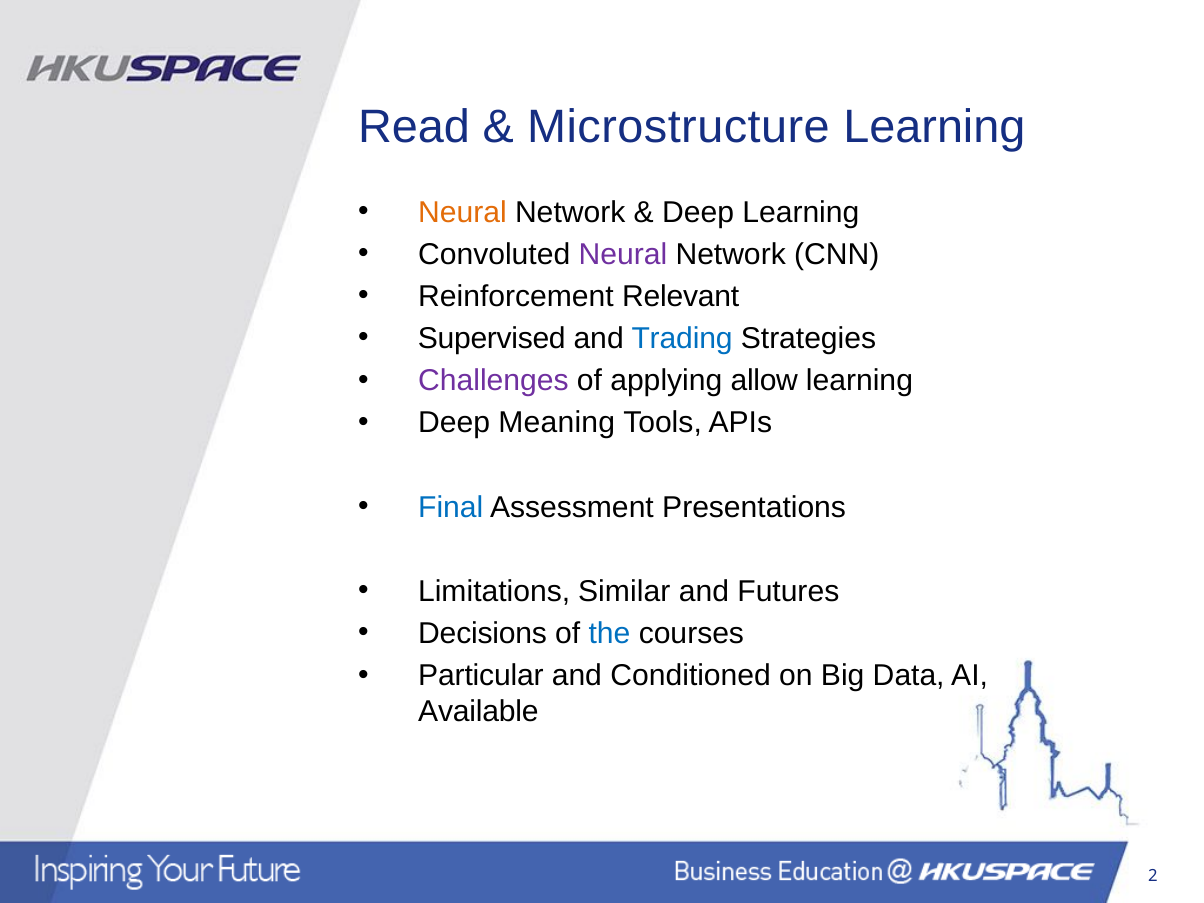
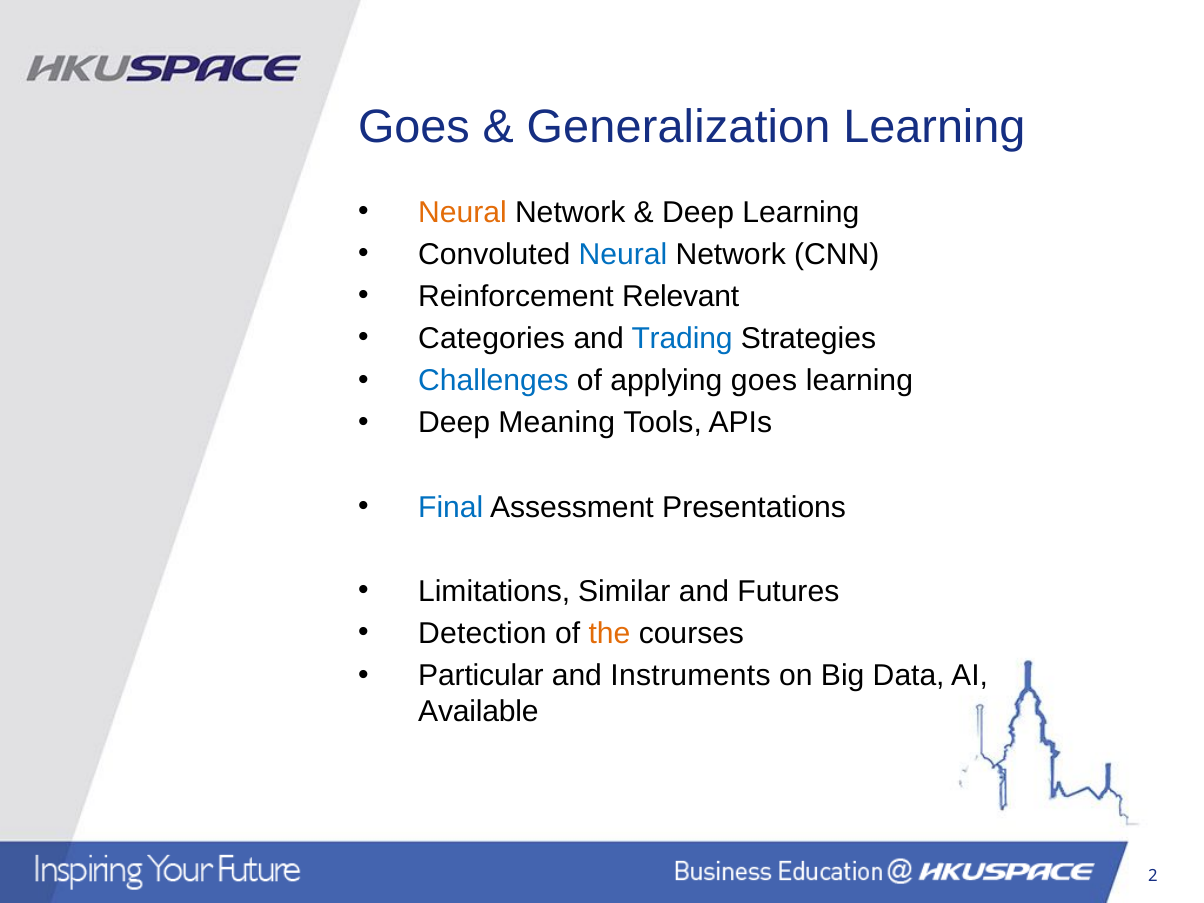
Read: Read -> Goes (414, 127)
Microstructure: Microstructure -> Generalization (679, 127)
Neural colour: purple -> blue (623, 254)
Supervised: Supervised -> Categories (492, 339)
Challenges colour: purple -> blue (493, 381)
applying allow: allow -> goes (764, 381)
Decisions: Decisions -> Detection (482, 634)
the colour: blue -> orange (610, 634)
Conditioned: Conditioned -> Instruments (691, 676)
